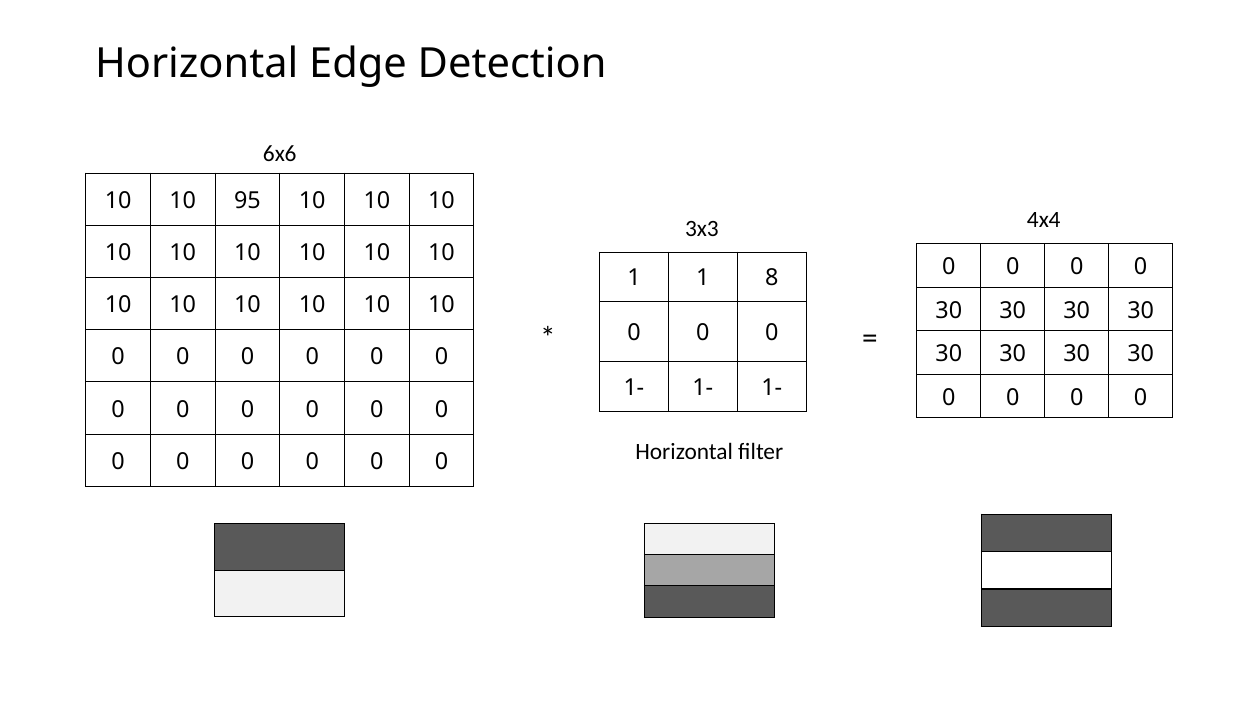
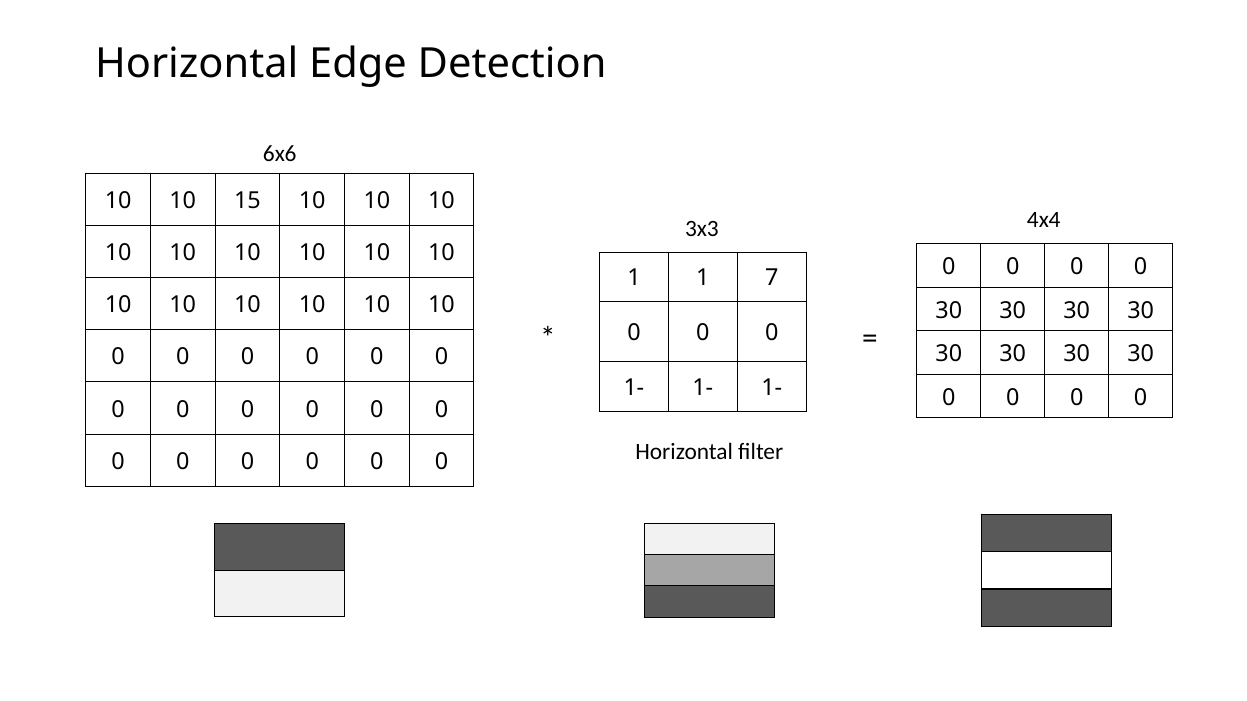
95: 95 -> 15 (247, 201)
8: 8 -> 7 (772, 278)
